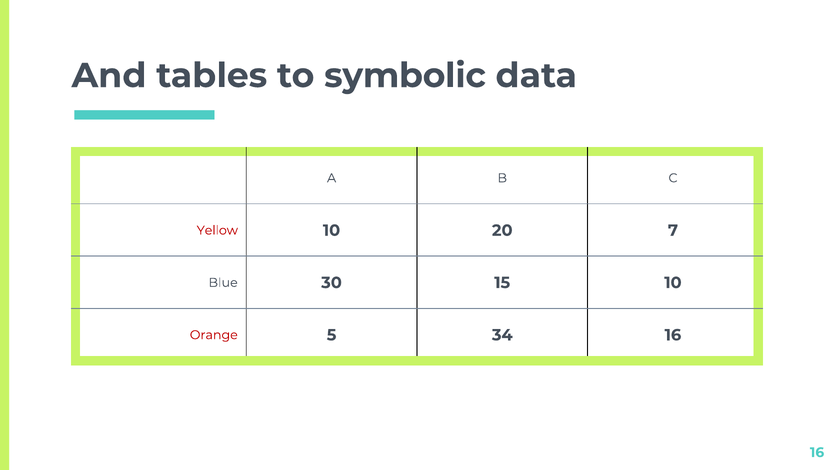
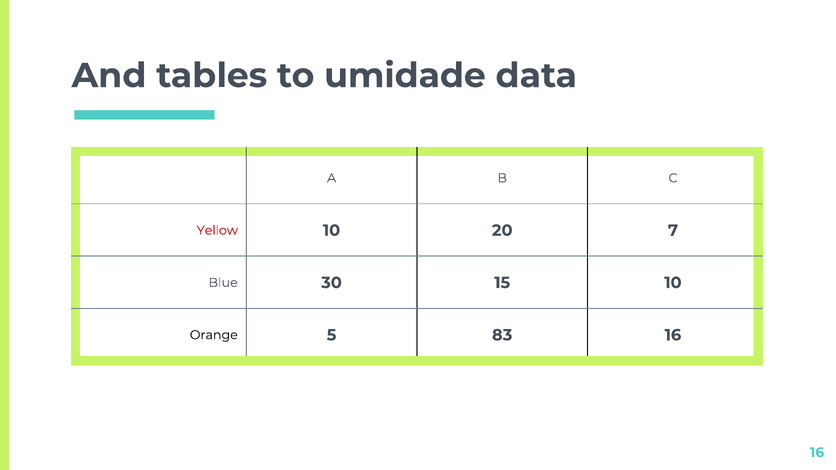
symbolic: symbolic -> umidade (405, 76)
Orange colour: red -> black (214, 335)
34: 34 -> 83 (502, 335)
